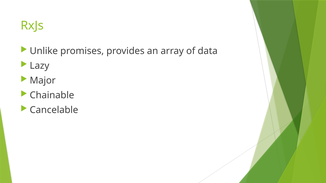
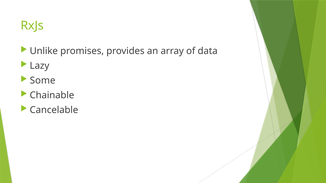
Major: Major -> Some (43, 81)
